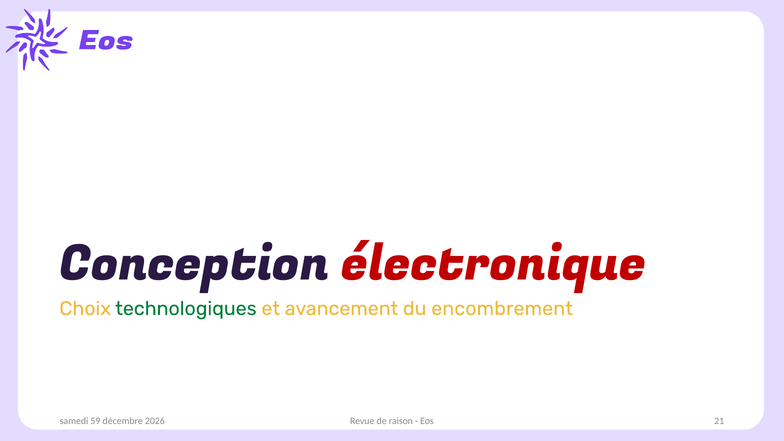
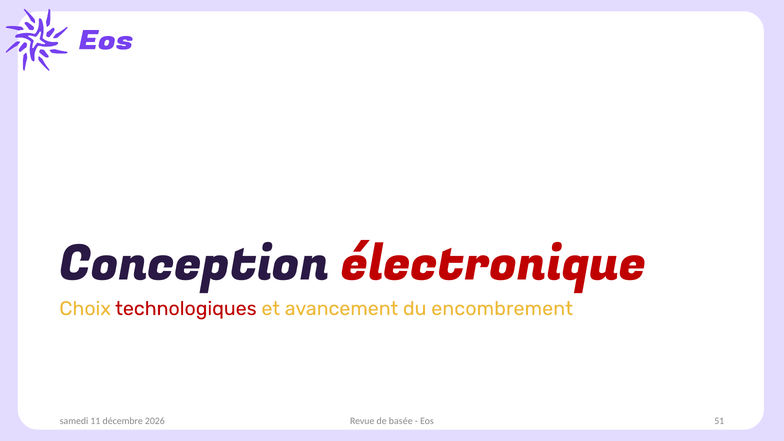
technologiques colour: green -> red (186, 309)
59: 59 -> 11 (95, 421)
raison: raison -> basée (401, 421)
21: 21 -> 51 (719, 421)
